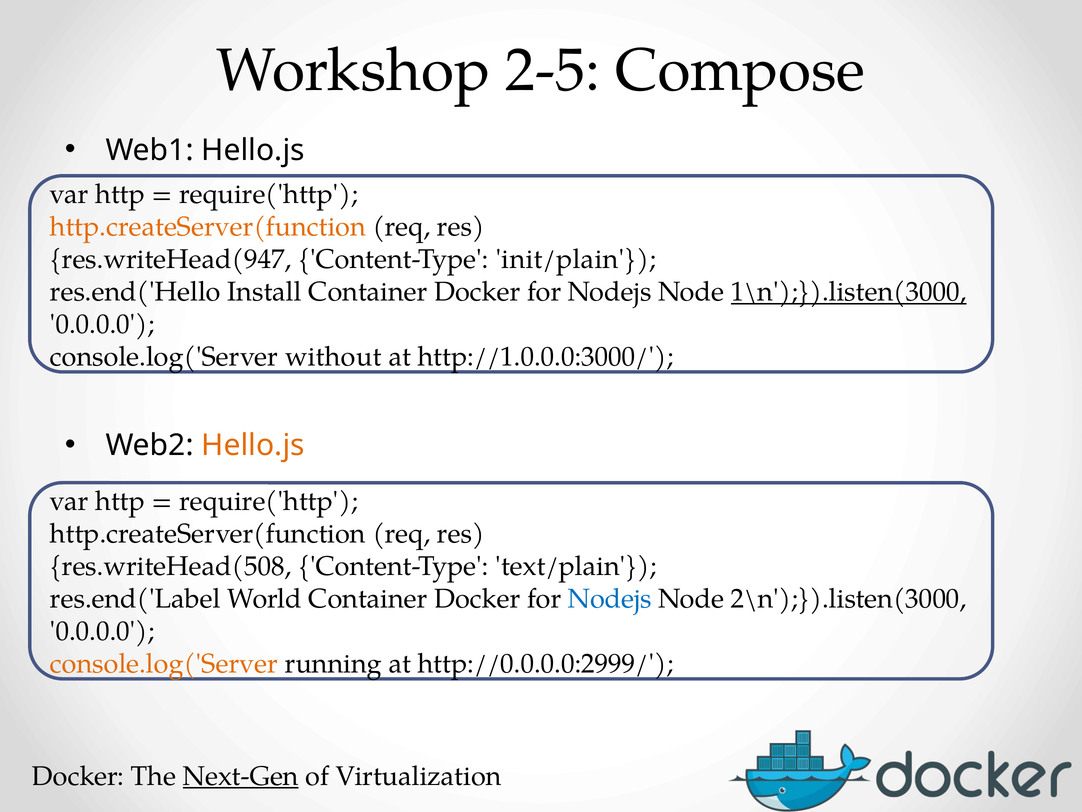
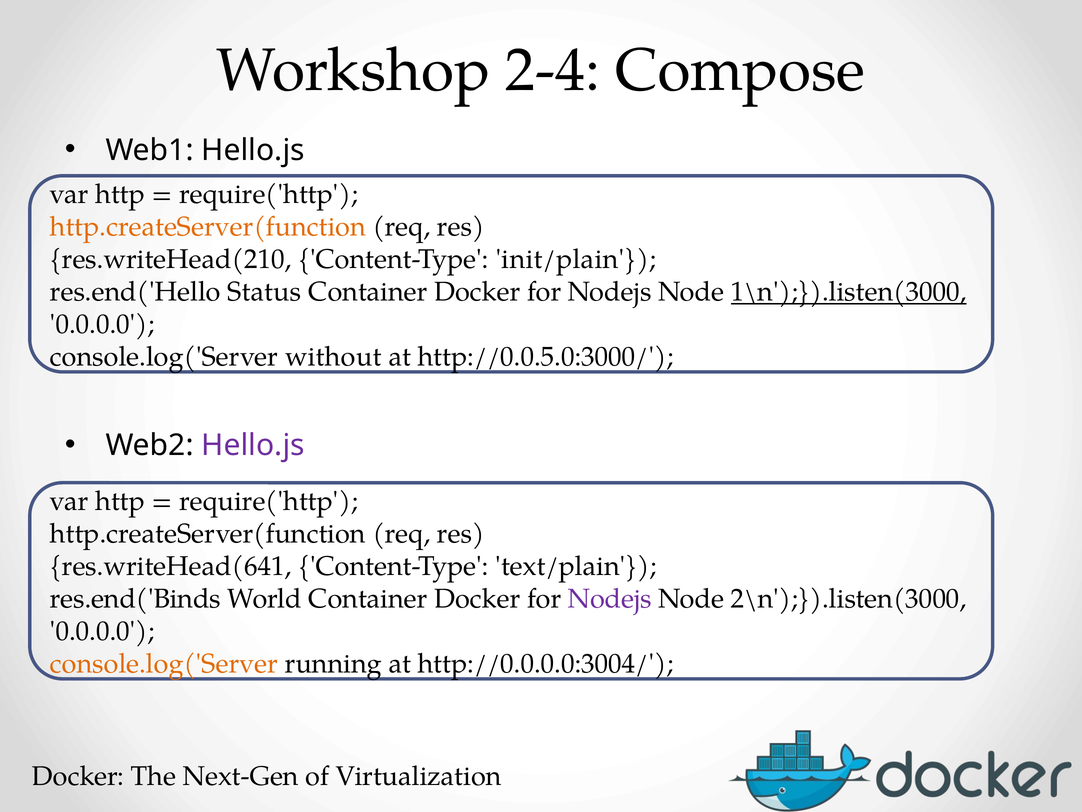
2-5: 2-5 -> 2-4 (553, 70)
res.writeHead(947: res.writeHead(947 -> res.writeHead(210 (171, 259)
Install: Install -> Status (264, 292)
http://1.0.0.0:3000/: http://1.0.0.0:3000/ -> http://0.0.5.0:3000/ (546, 357)
Hello.js colour: orange -> purple (253, 445)
res.writeHead(508: res.writeHead(508 -> res.writeHead(641 (171, 566)
res.end('Label: res.end('Label -> res.end('Binds (135, 599)
Nodejs colour: blue -> purple (610, 599)
http://0.0.0.0:2999/: http://0.0.0.0:2999/ -> http://0.0.0.0:3004/ (546, 663)
Next-Gen underline: present -> none (241, 776)
